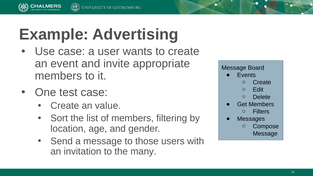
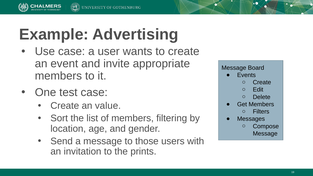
many: many -> prints (143, 152)
